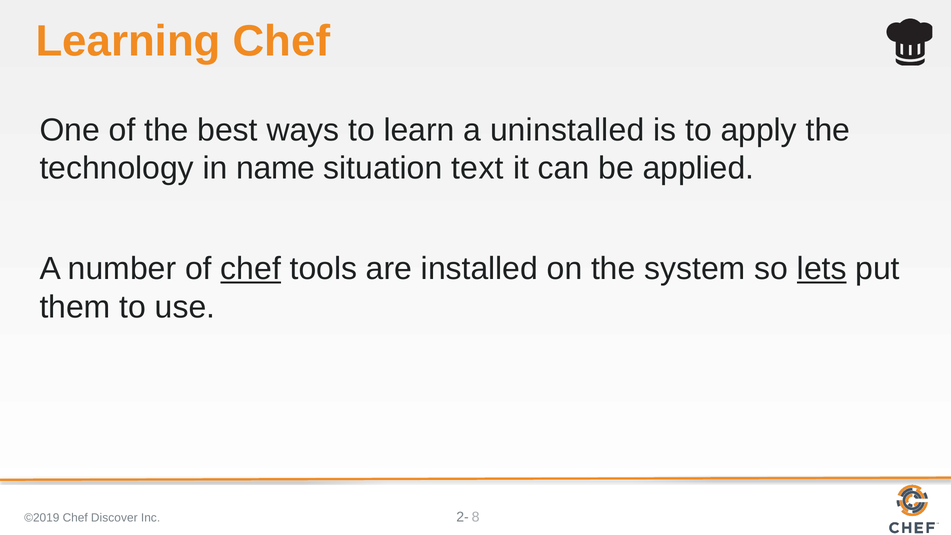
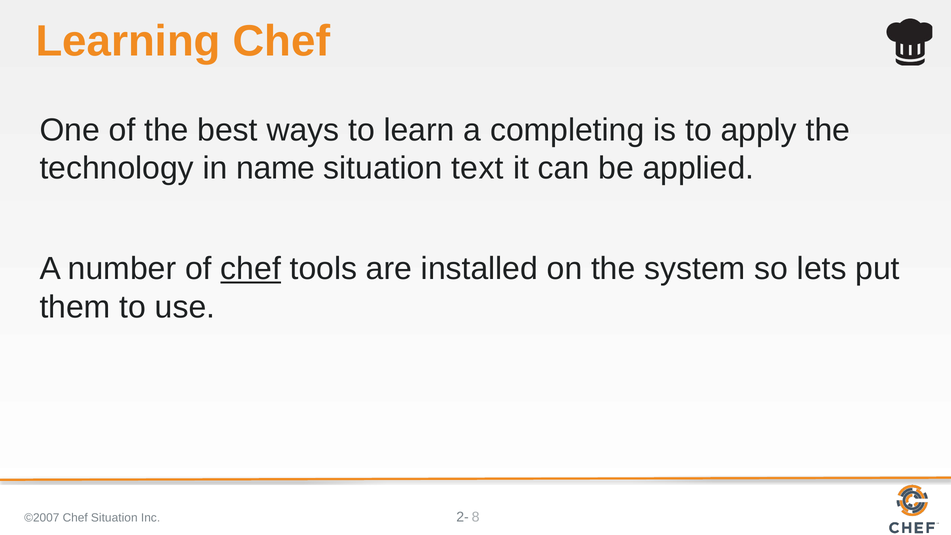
uninstalled: uninstalled -> completing (567, 130)
lets underline: present -> none (822, 269)
©2019: ©2019 -> ©2007 (42, 518)
Chef Discover: Discover -> Situation (114, 518)
